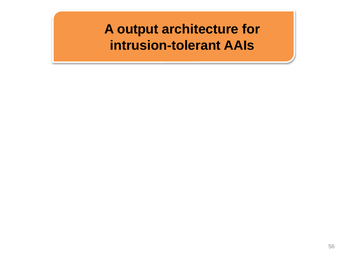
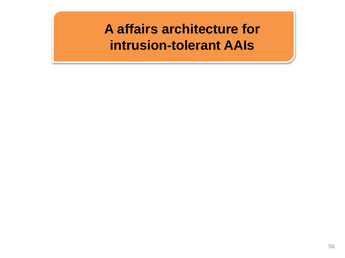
output: output -> affairs (138, 29)
